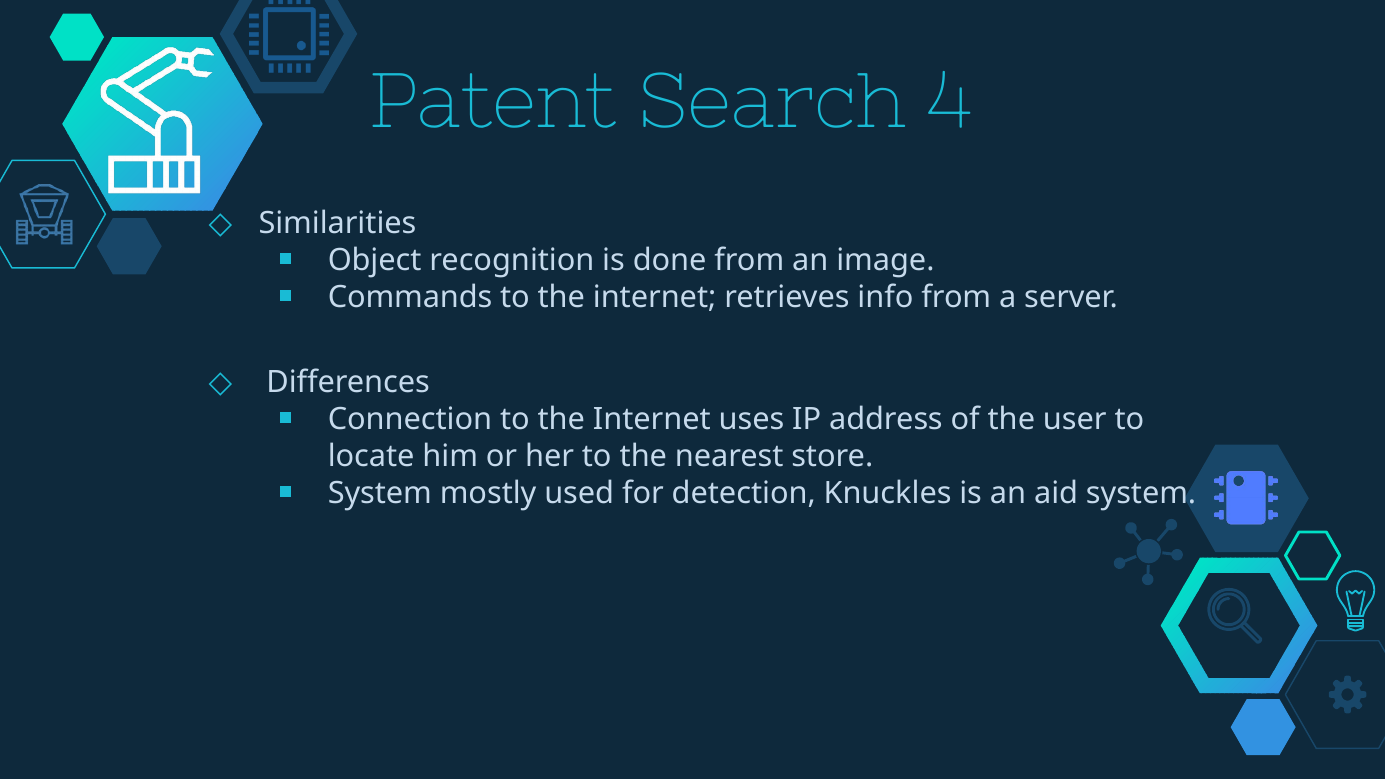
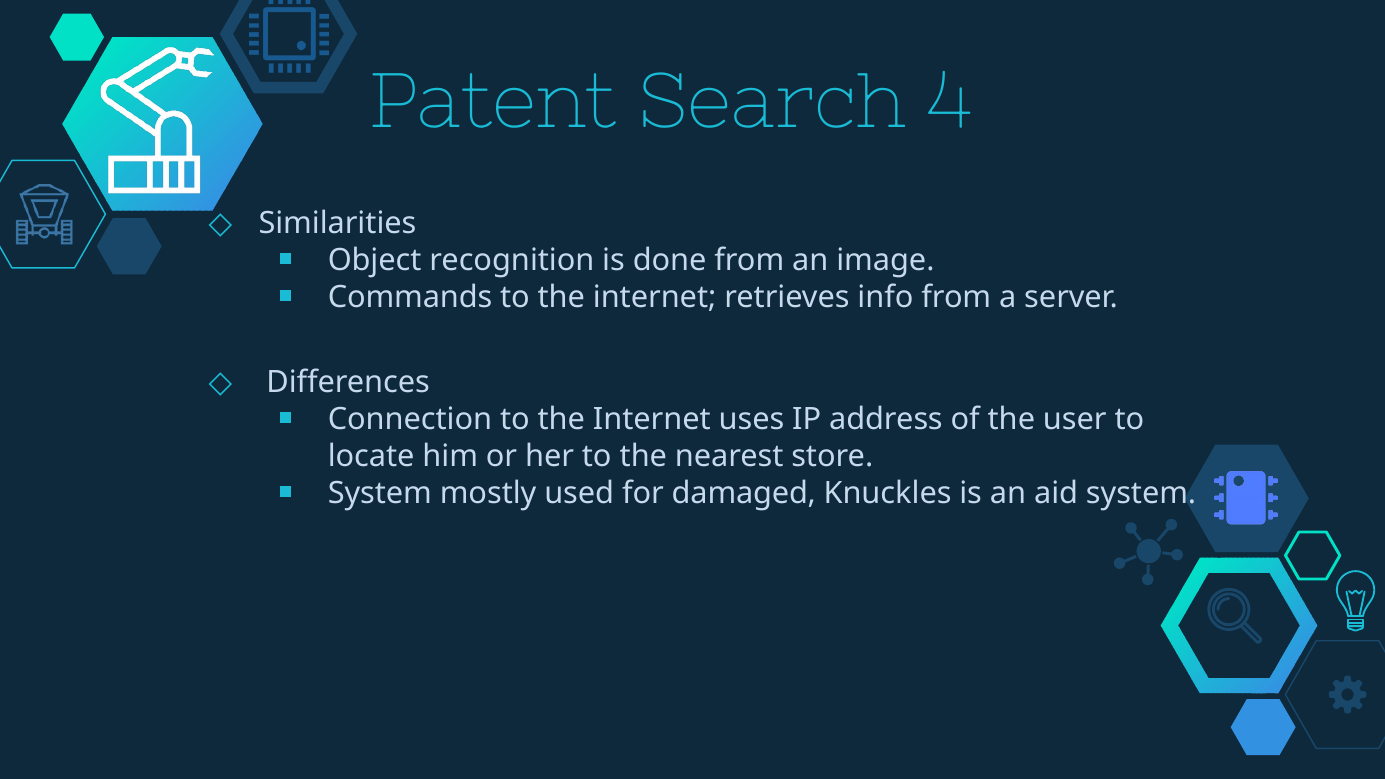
detection: detection -> damaged (744, 493)
